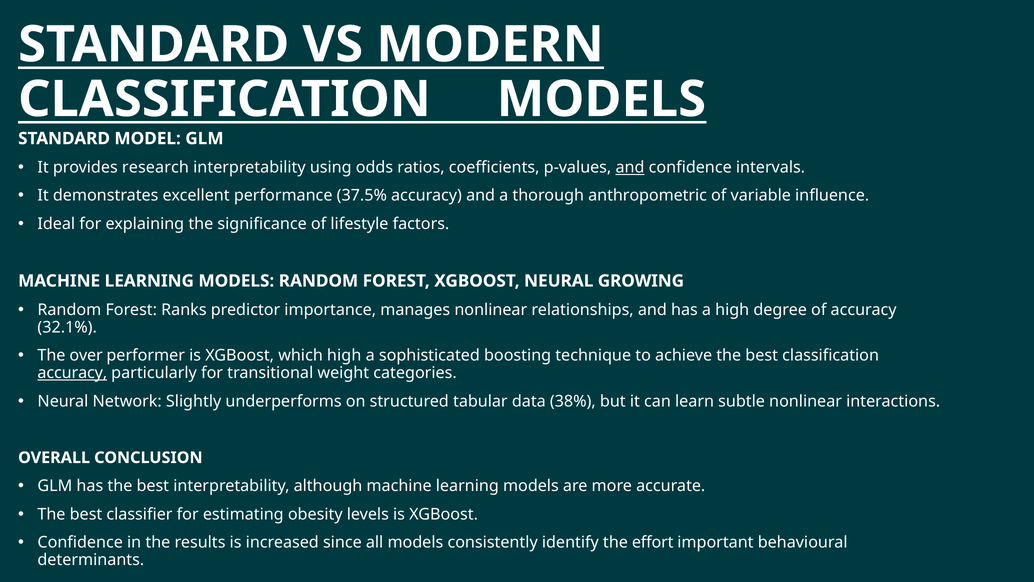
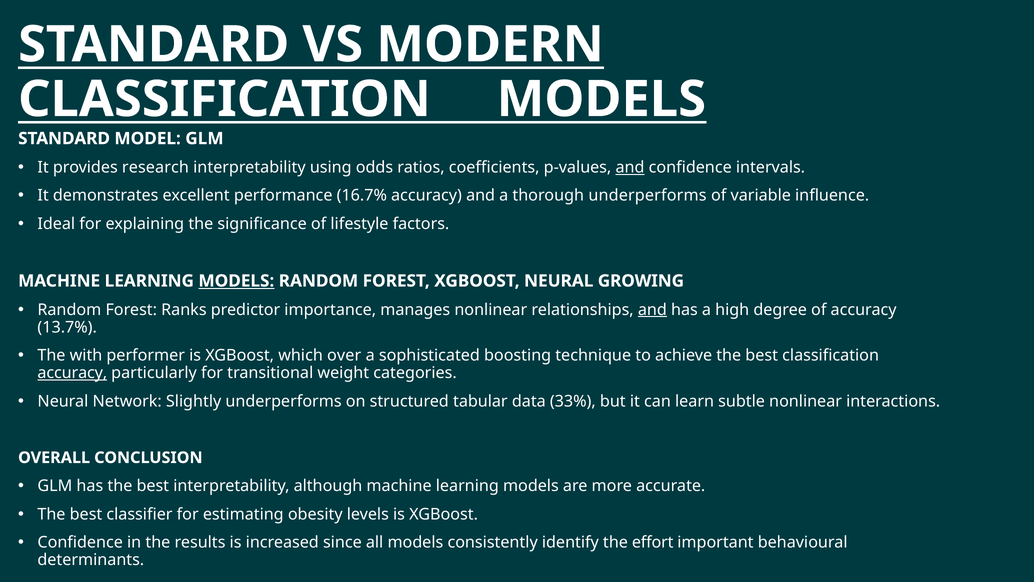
37.5%: 37.5% -> 16.7% (362, 195)
thorough anthropometric: anthropometric -> underperforms (647, 195)
MODELS underline: none -> present (236, 281)
and underline: none -> present (652, 310)
32.1%: 32.1% -> 13.7% (67, 327)
over: over -> with (86, 355)
which high: high -> over (344, 355)
38%: 38% -> 33% (573, 401)
